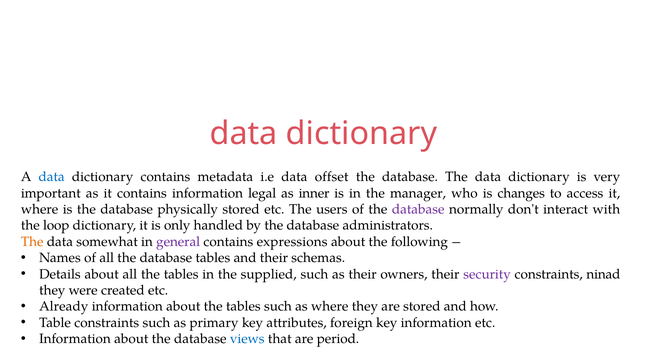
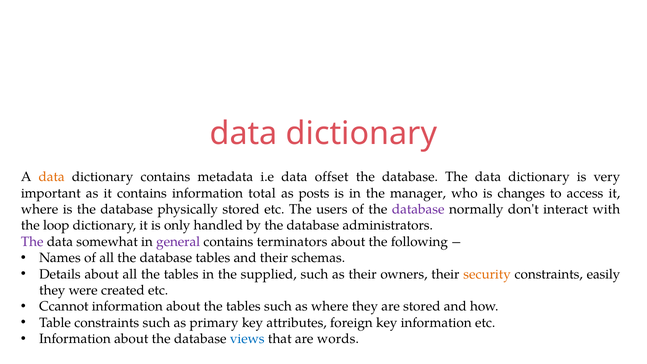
data colour: blue -> orange (52, 177)
legal: legal -> total (262, 193)
inner: inner -> posts (314, 193)
The colour: orange -> purple (32, 242)
expressions: expressions -> terminators (292, 242)
security colour: purple -> orange (487, 274)
ninad: ninad -> easily (603, 274)
Already: Already -> Ccannot (64, 306)
period: period -> words (338, 339)
